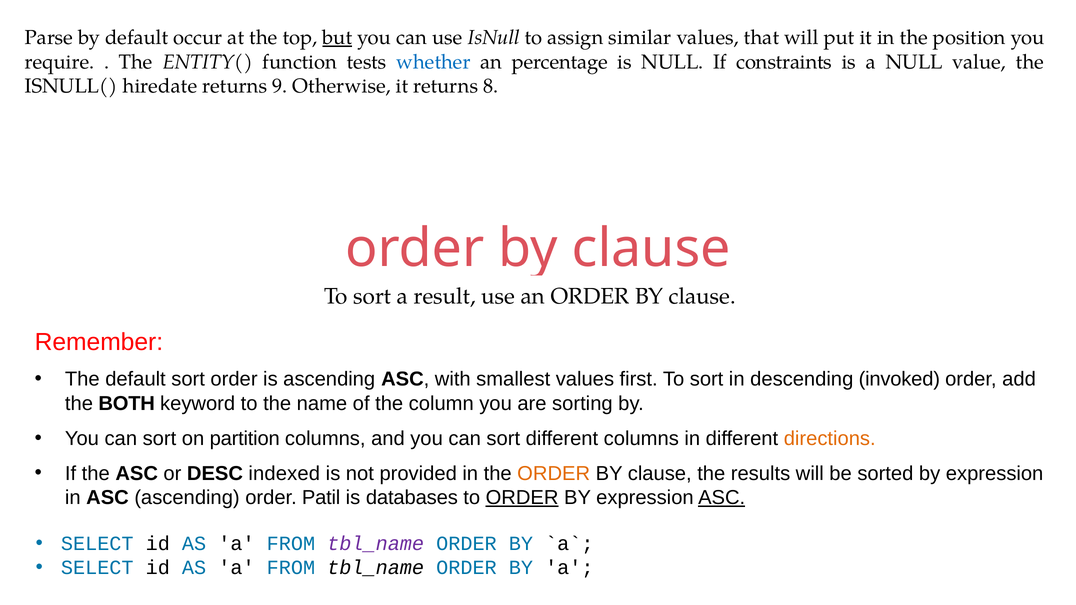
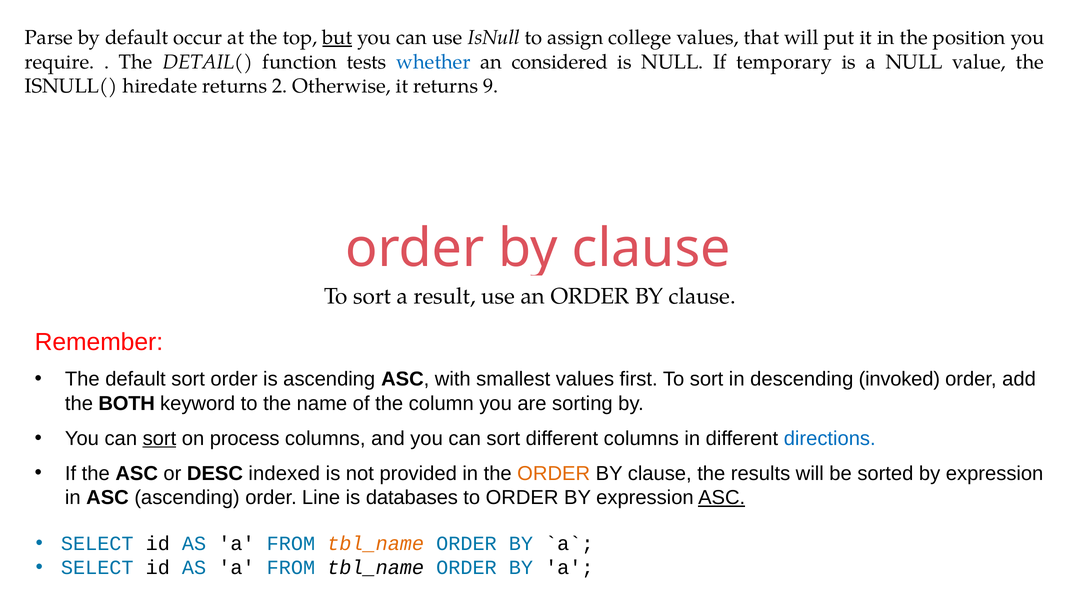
similar: similar -> college (640, 38)
ENTITY(: ENTITY( -> DETAIL( (208, 62)
percentage: percentage -> considered (560, 62)
constraints: constraints -> temporary (784, 62)
9: 9 -> 2 (280, 86)
8: 8 -> 9 (491, 86)
sort underline: none -> present (159, 439)
partition: partition -> process (245, 439)
directions colour: orange -> blue (830, 439)
Patil: Patil -> Line (321, 498)
ORDER underline: present -> none (522, 498)
tbl_name colour: purple -> orange (376, 544)
